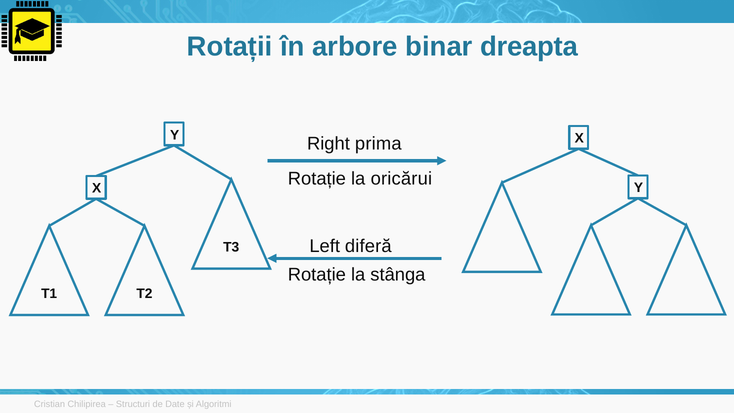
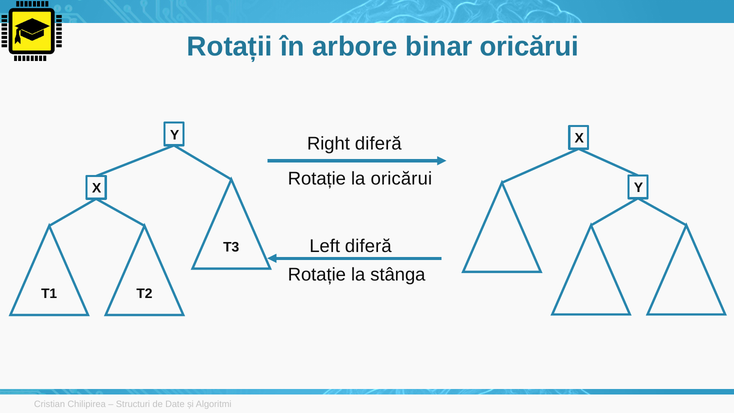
binar dreapta: dreapta -> oricărui (529, 47)
Right prima: prima -> diferă (378, 144)
